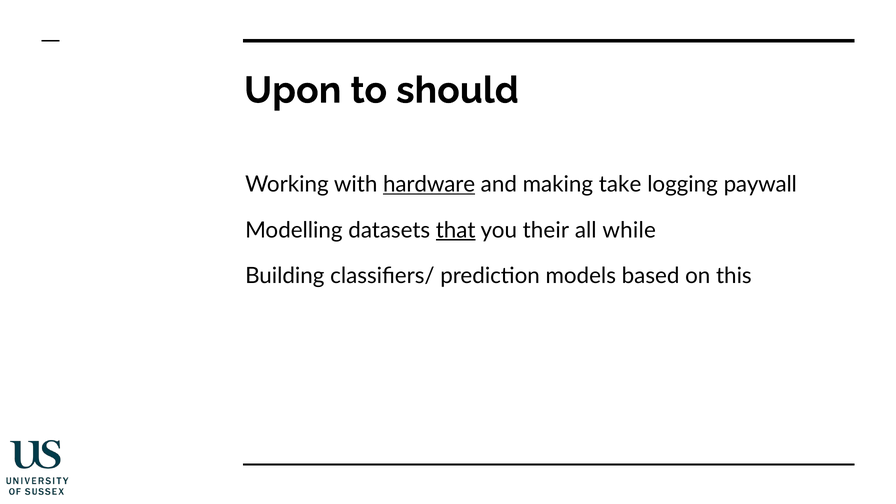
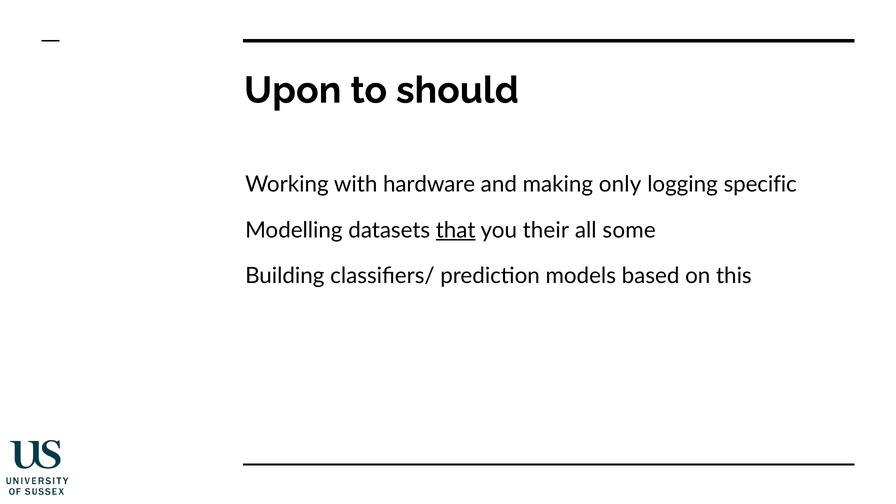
hardware underline: present -> none (429, 184)
take: take -> only (620, 184)
paywall: paywall -> specific (760, 184)
while: while -> some (629, 230)
